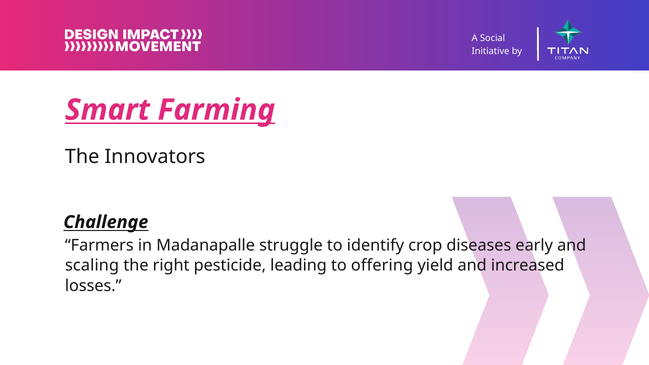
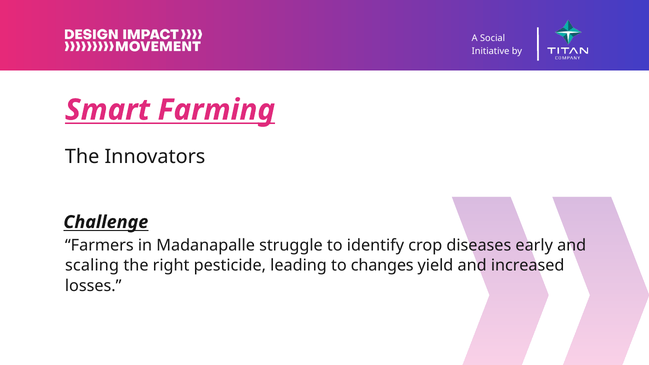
offering: offering -> changes (382, 266)
